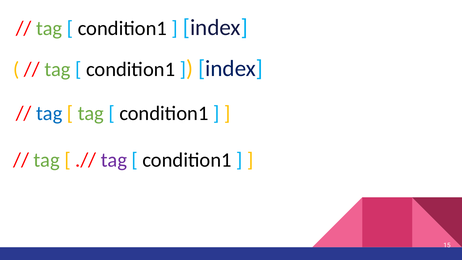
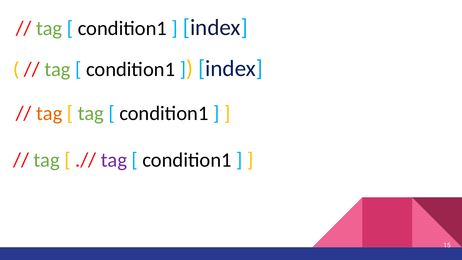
tag colour: blue -> orange (49, 113)
